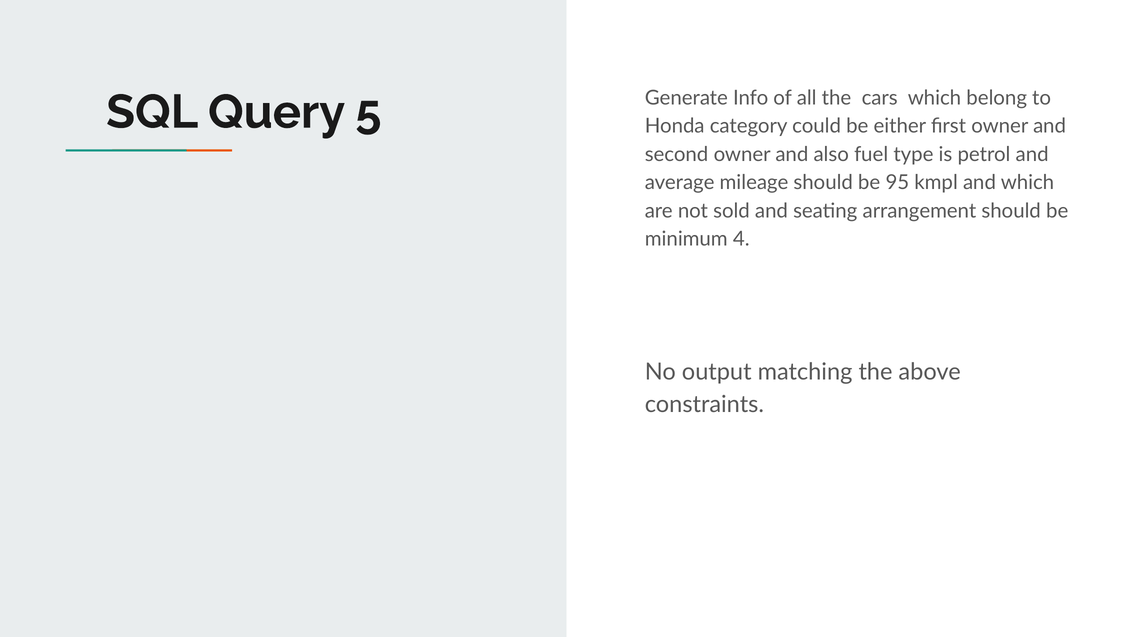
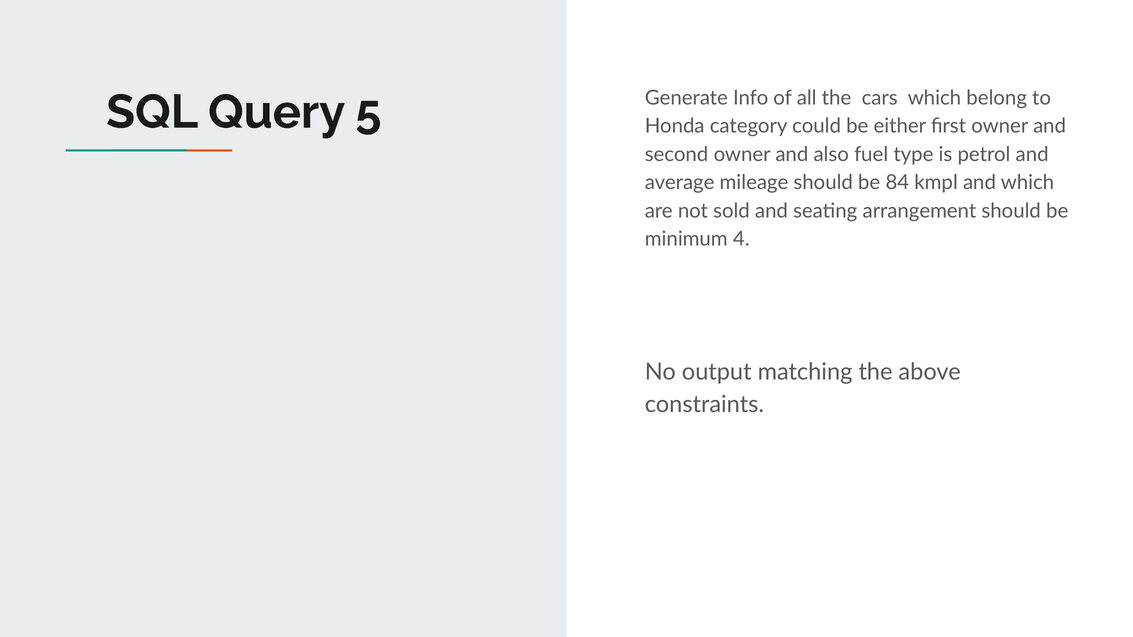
95: 95 -> 84 (897, 183)
